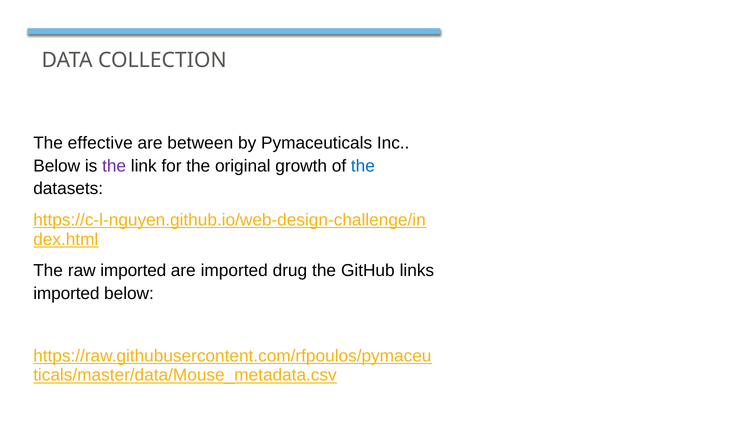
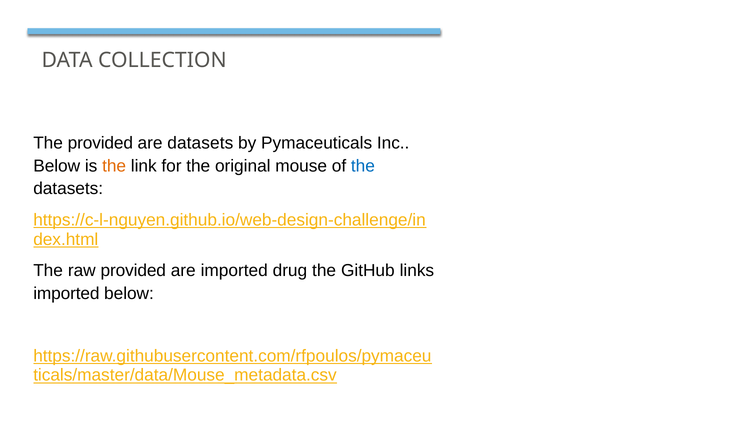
The effective: effective -> provided (100, 143)
are between: between -> datasets (200, 143)
the colour: purple -> orange (114, 166)
growth: growth -> mouse (301, 166)
raw imported: imported -> provided (133, 271)
